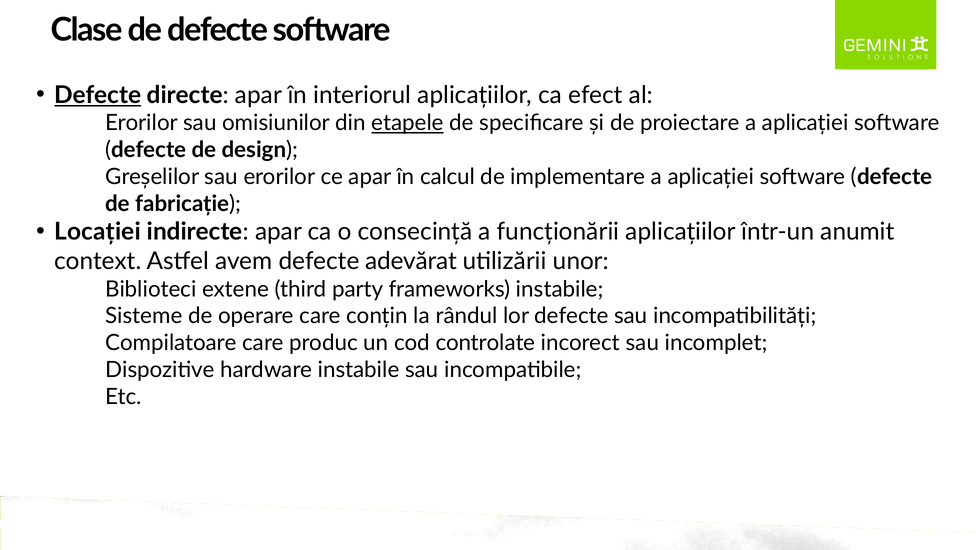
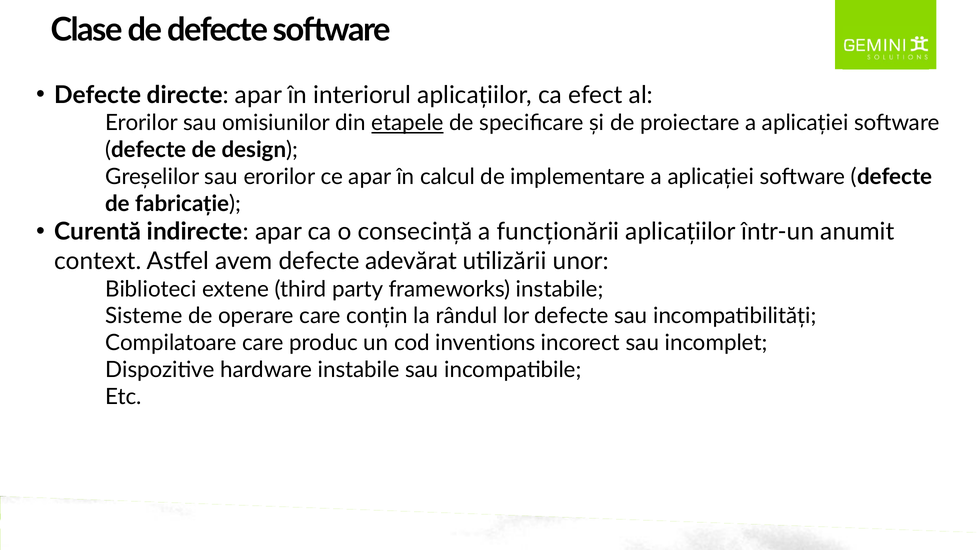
Defecte underline: present -> none (98, 95)
Locației: Locației -> Curentă (98, 232)
controlate: controlate -> inventions (485, 343)
